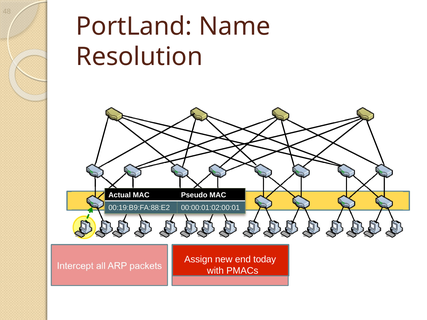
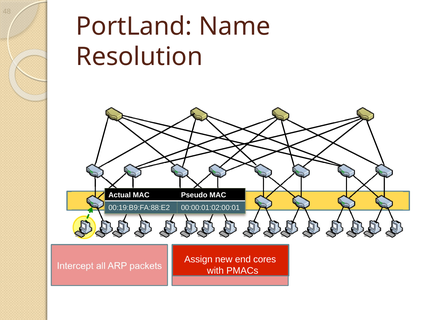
today: today -> cores (265, 260)
